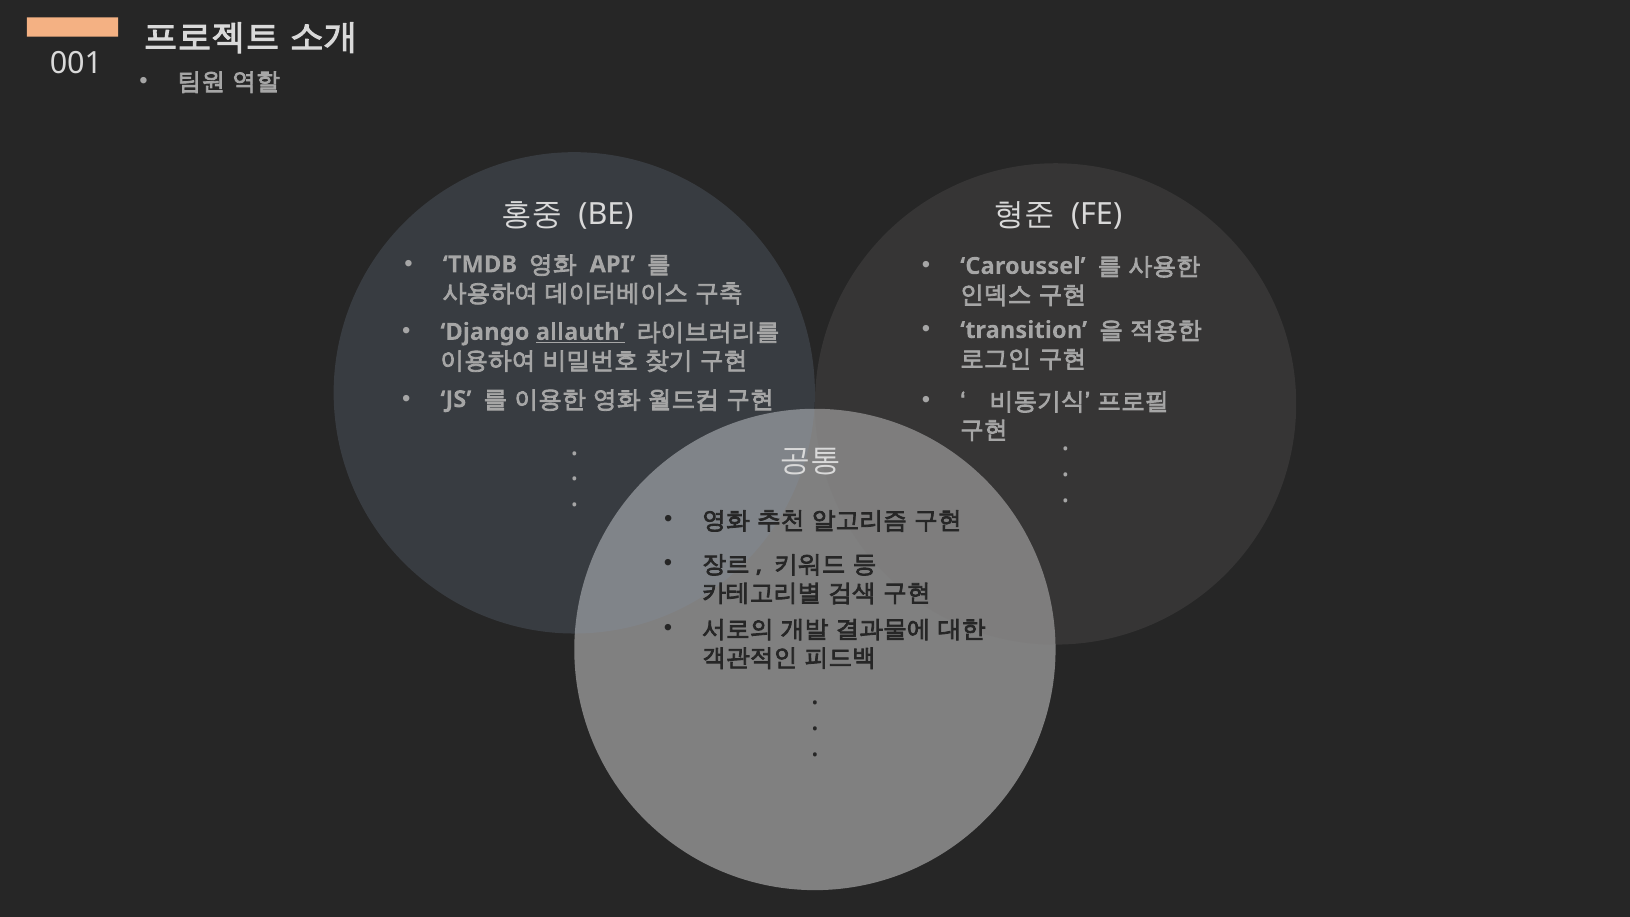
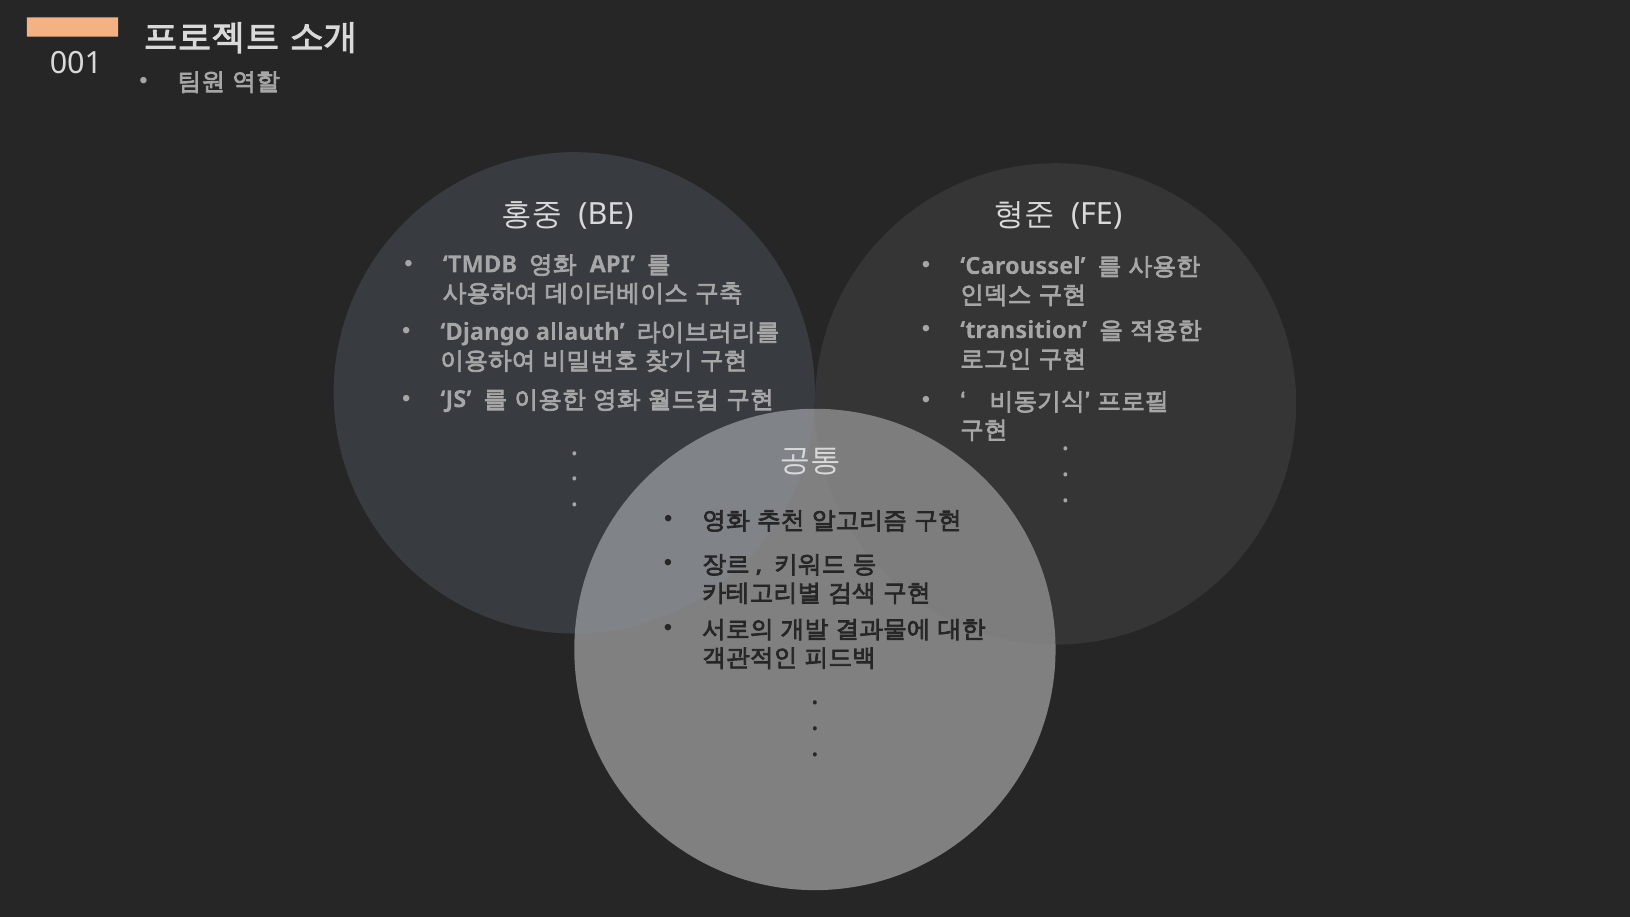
allauth underline: present -> none (580, 332)
